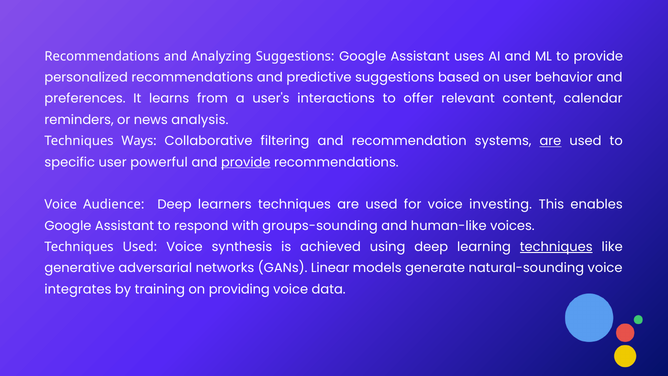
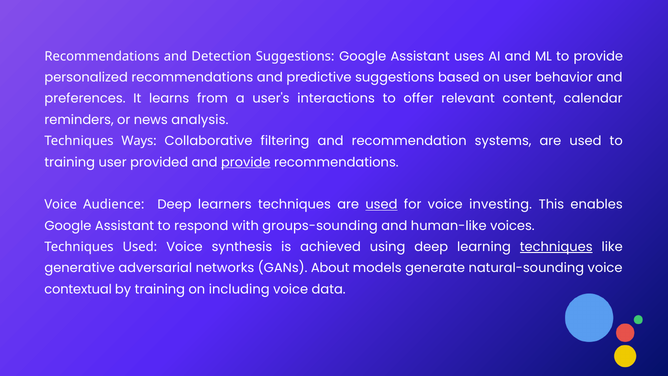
Analyzing: Analyzing -> Detection (221, 56)
are underline: present -> none (550, 141)
specific: specific -> training (70, 162)
powerful: powerful -> provided (159, 162)
used underline: none -> present (381, 204)
Linear: Linear -> About (330, 268)
integrates: integrates -> contextual (78, 289)
providing: providing -> including (239, 289)
